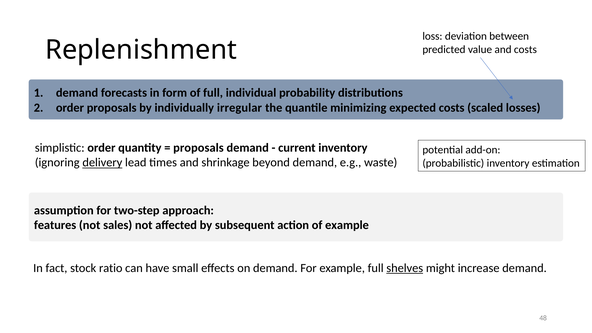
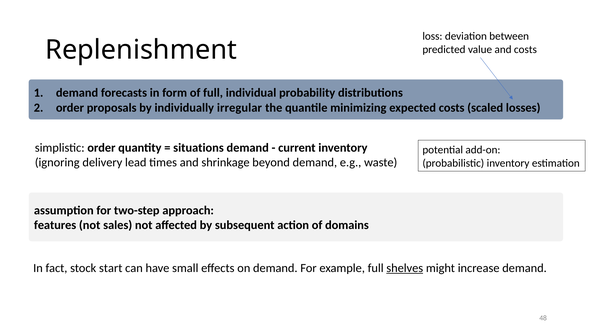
proposals: proposals -> situations (198, 148)
delivery underline: present -> none (102, 163)
of example: example -> domains (347, 225)
ratio: ratio -> start (111, 268)
